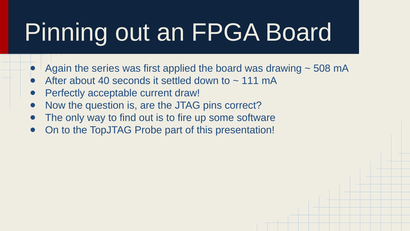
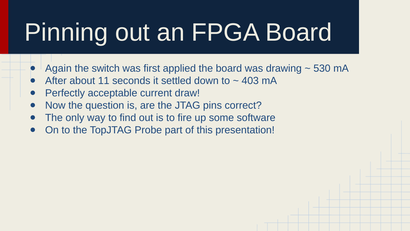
series: series -> switch (106, 68)
508: 508 -> 530 (322, 68)
40: 40 -> 11 (104, 81)
111: 111 -> 403 (250, 81)
